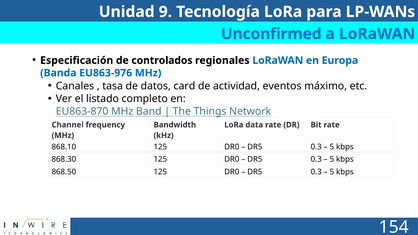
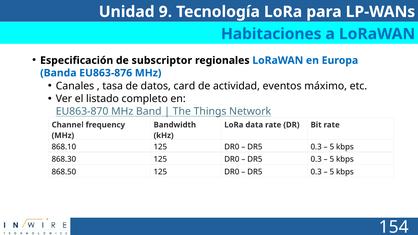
Unconfirmed: Unconfirmed -> Habitaciones (271, 34)
controlados: controlados -> subscriptor (162, 60)
EU863-976: EU863-976 -> EU863-876 (106, 73)
